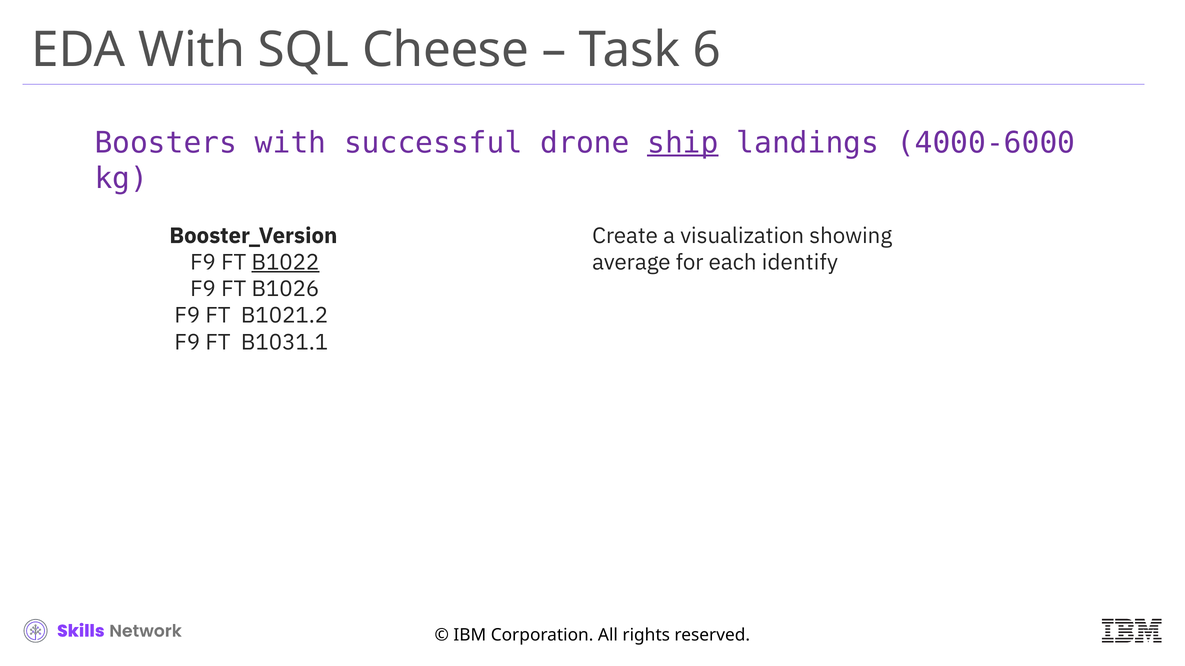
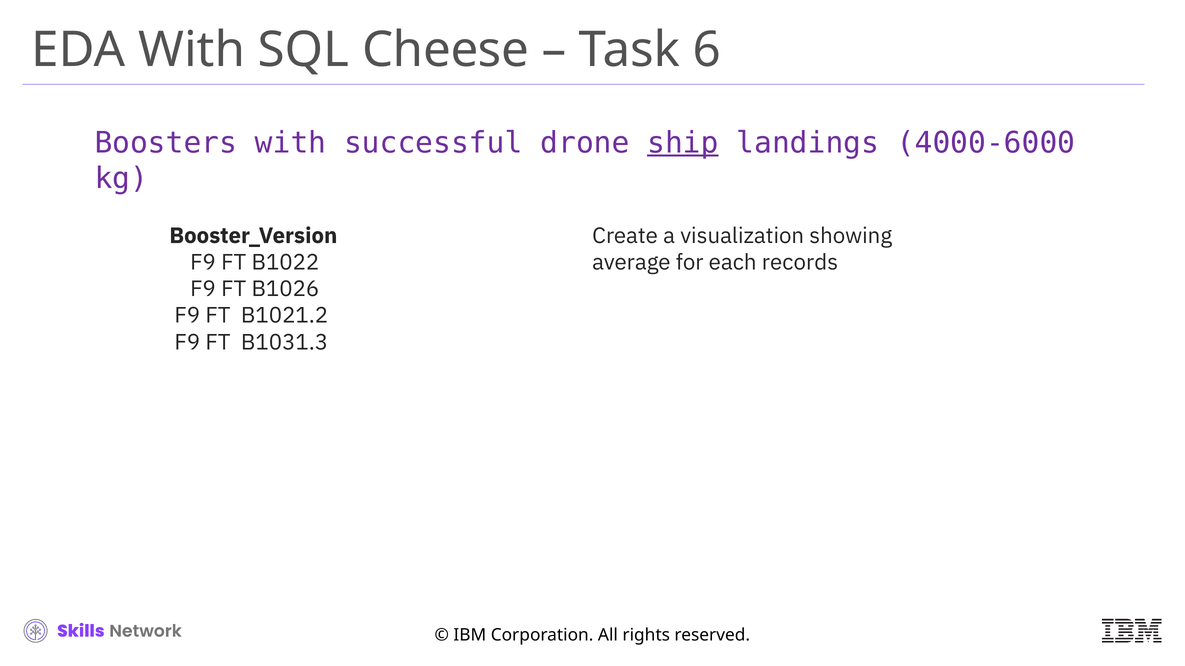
B1022 underline: present -> none (285, 263)
identify: identify -> records (800, 263)
B1031.1: B1031.1 -> B1031.3 (285, 343)
